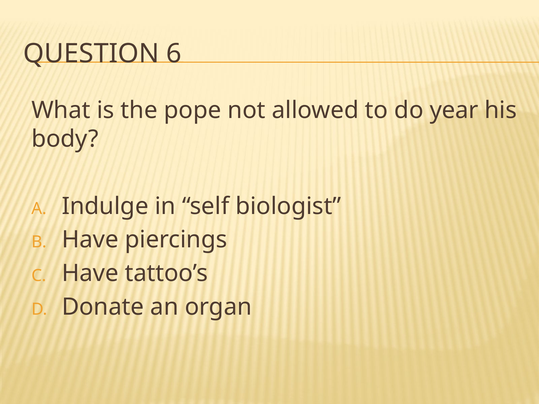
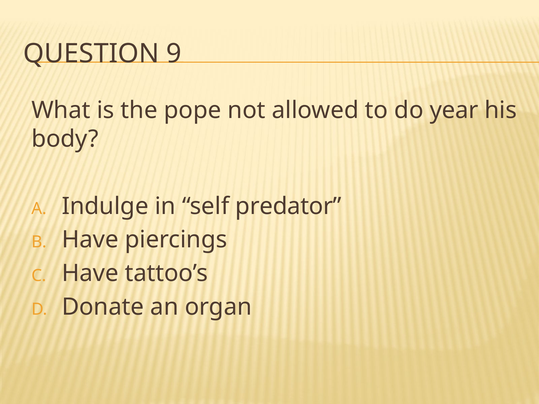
6: 6 -> 9 (174, 54)
biologist: biologist -> predator (288, 206)
